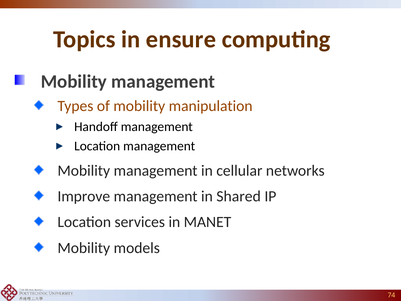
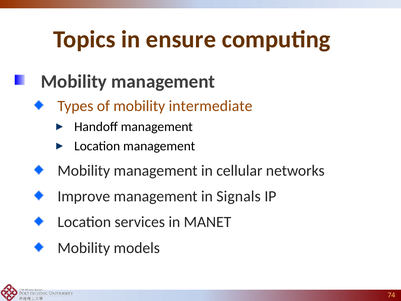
manipulation: manipulation -> intermediate (211, 106)
Shared: Shared -> Signals (239, 196)
